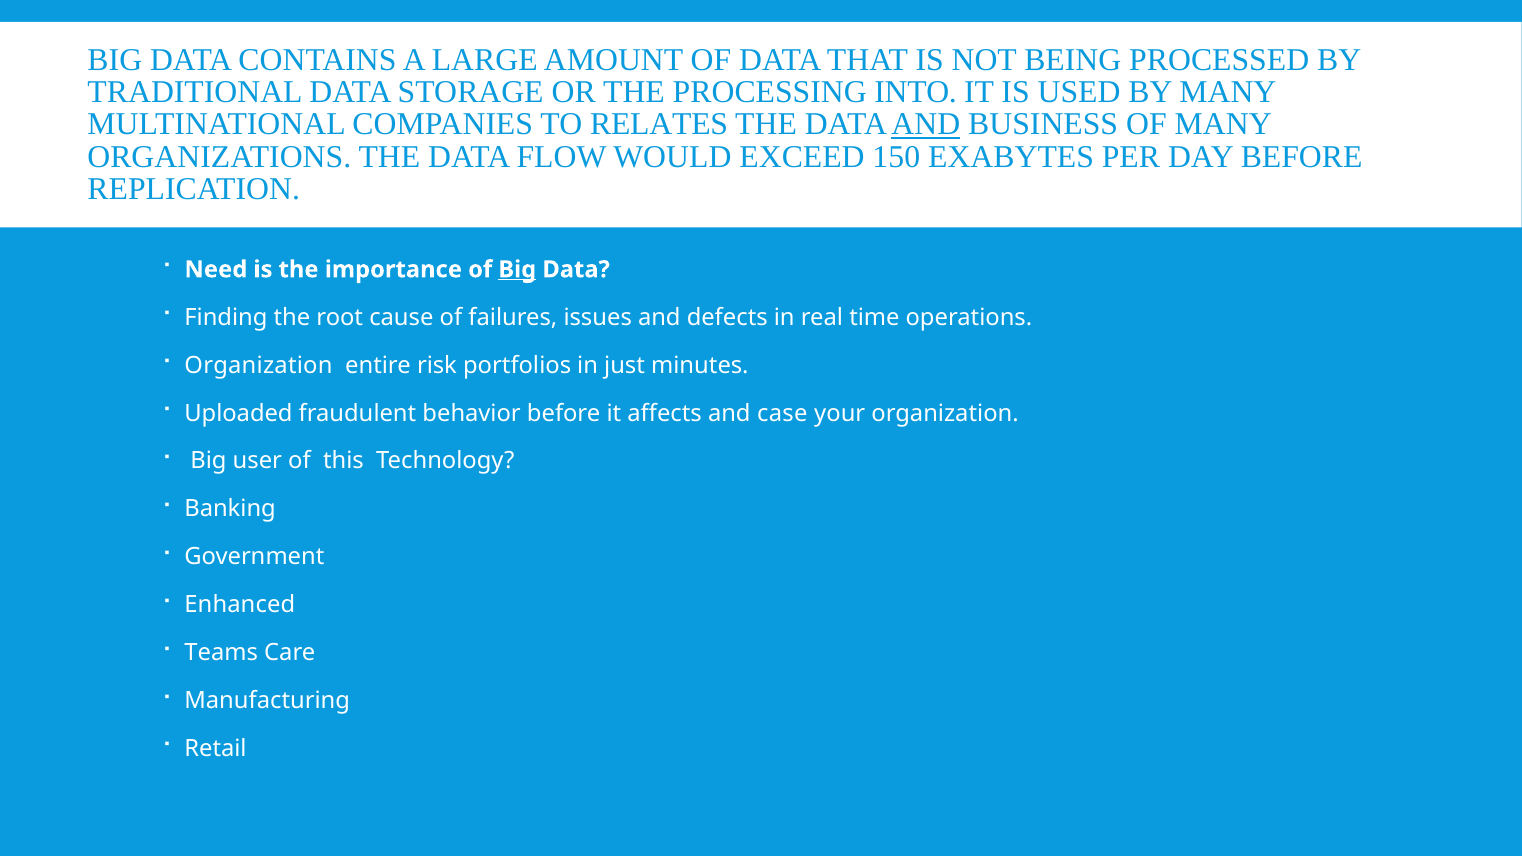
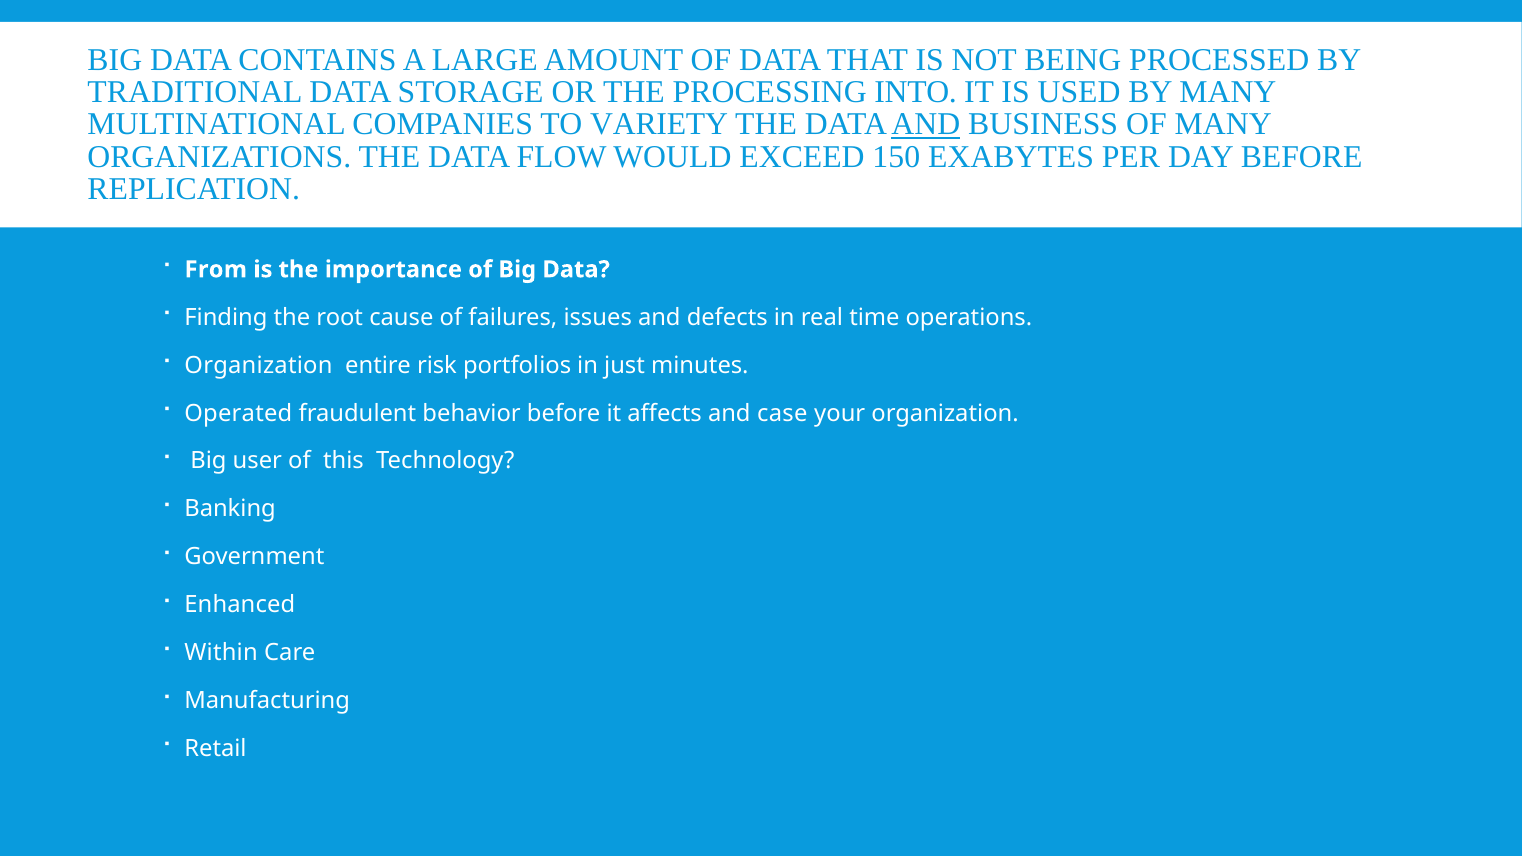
RELATES: RELATES -> VARIETY (659, 124)
Need: Need -> From (216, 270)
Big underline: present -> none (517, 270)
Uploaded: Uploaded -> Operated (238, 413)
Teams: Teams -> Within (221, 653)
